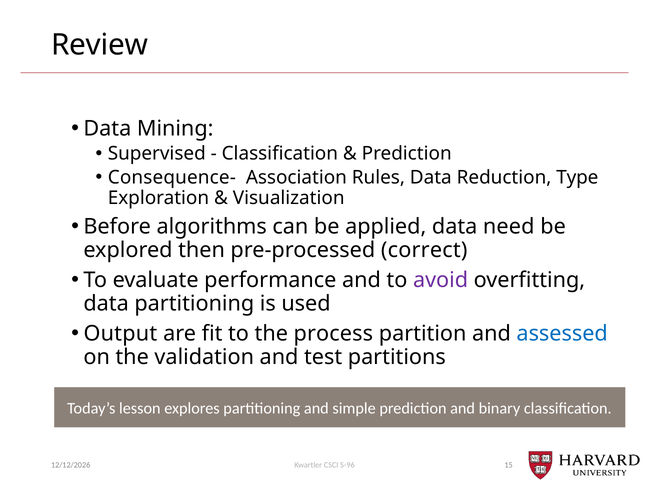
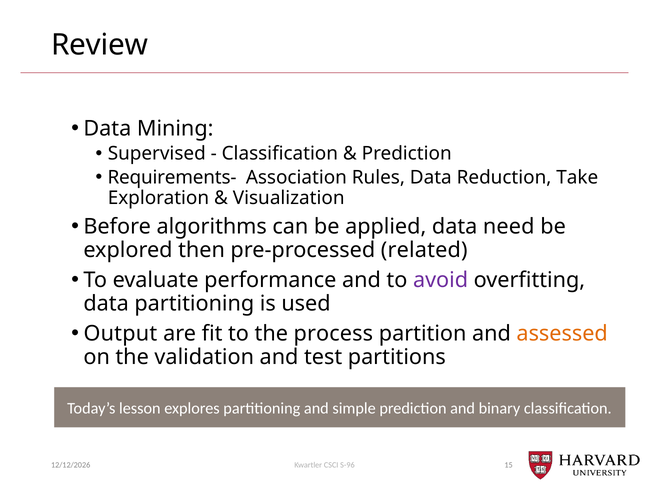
Consequence-: Consequence- -> Requirements- (172, 177)
Type: Type -> Take (577, 177)
correct: correct -> related (424, 250)
assessed colour: blue -> orange (562, 333)
